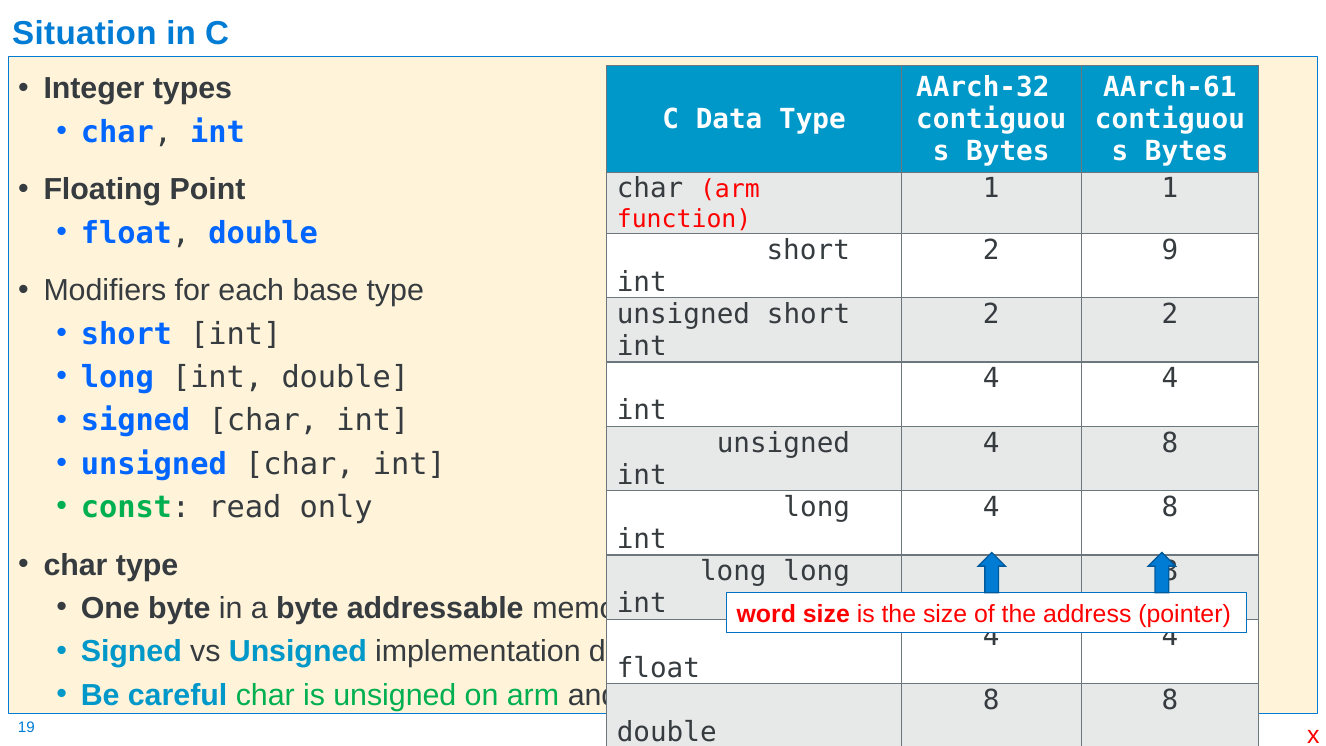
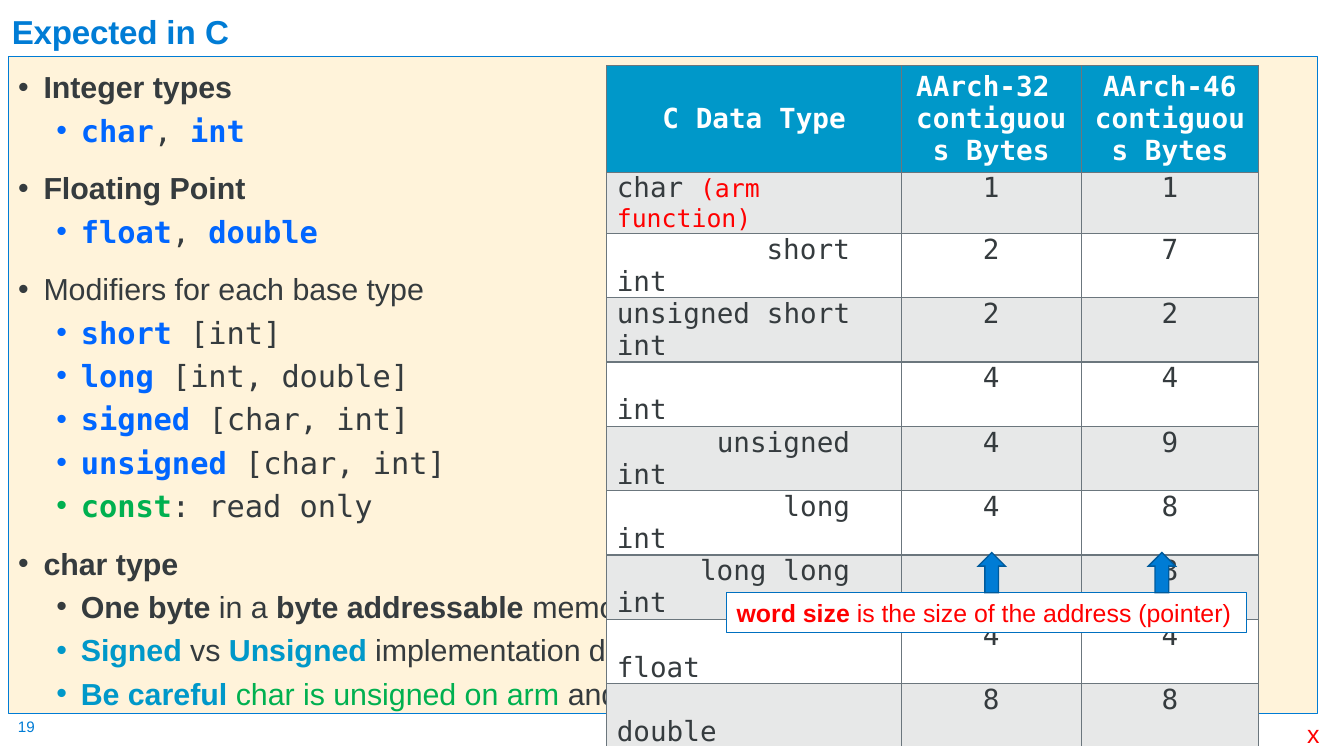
Situation: Situation -> Expected (85, 33)
AArch-61: AArch-61 -> AArch-46 (1170, 87)
9: 9 -> 7 (1170, 250)
8: 8 -> 9 (1170, 443)
